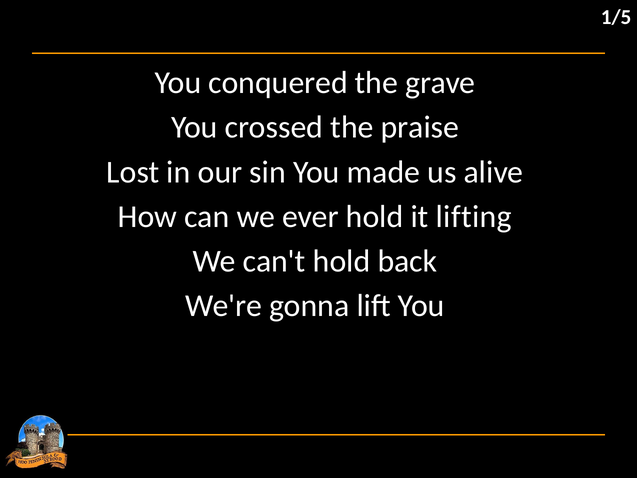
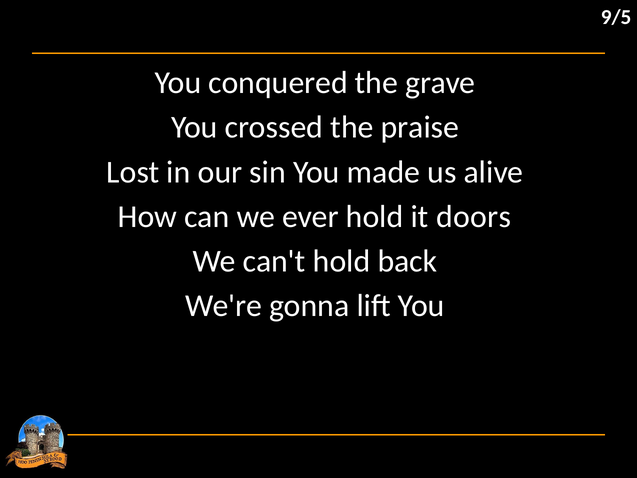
1/5: 1/5 -> 9/5 (616, 17)
lifting: lifting -> doors (474, 217)
